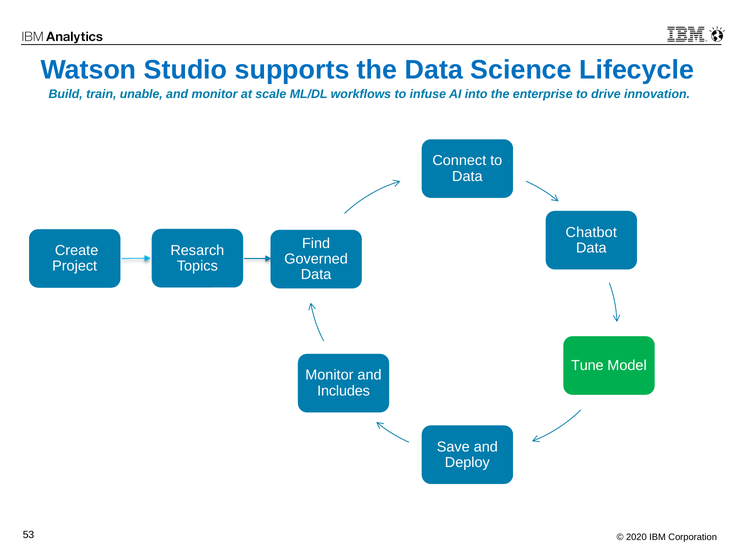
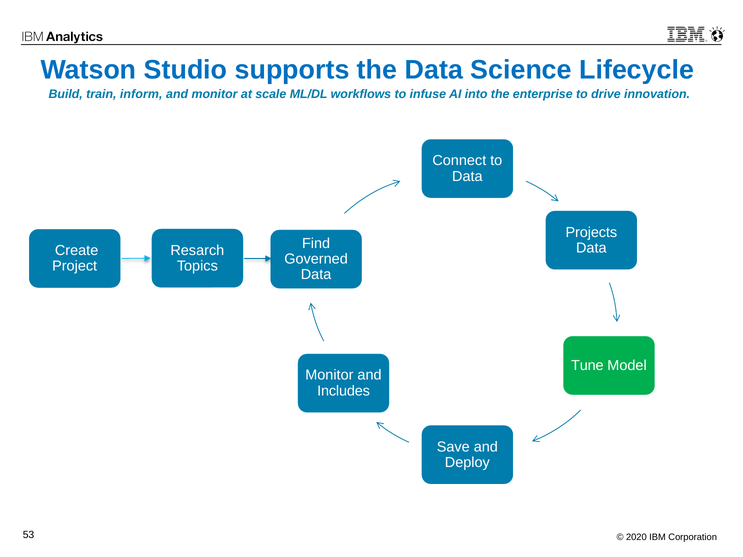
unable: unable -> inform (141, 94)
Chatbot: Chatbot -> Projects (591, 232)
